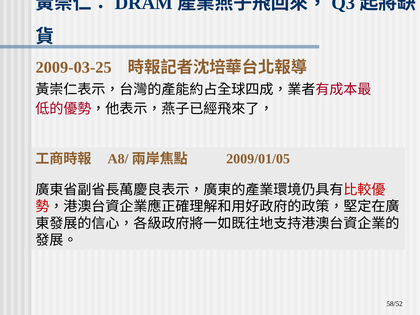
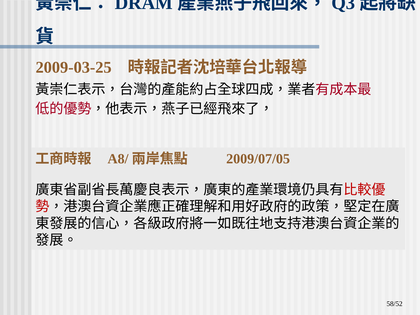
2009/01/05: 2009/01/05 -> 2009/07/05 (258, 159)
